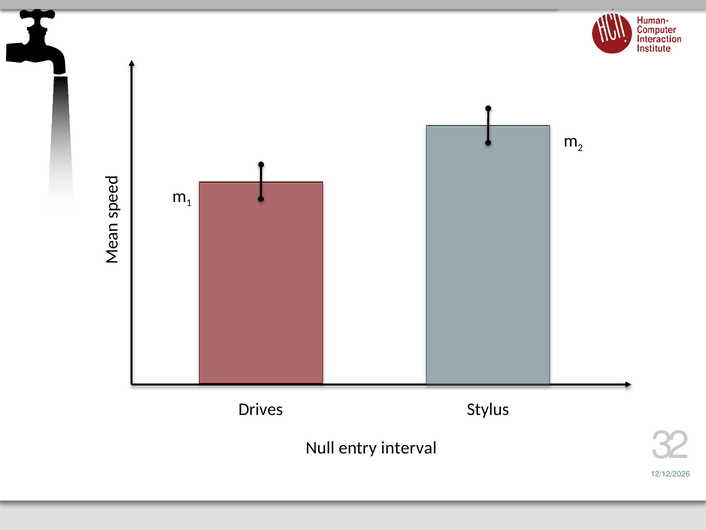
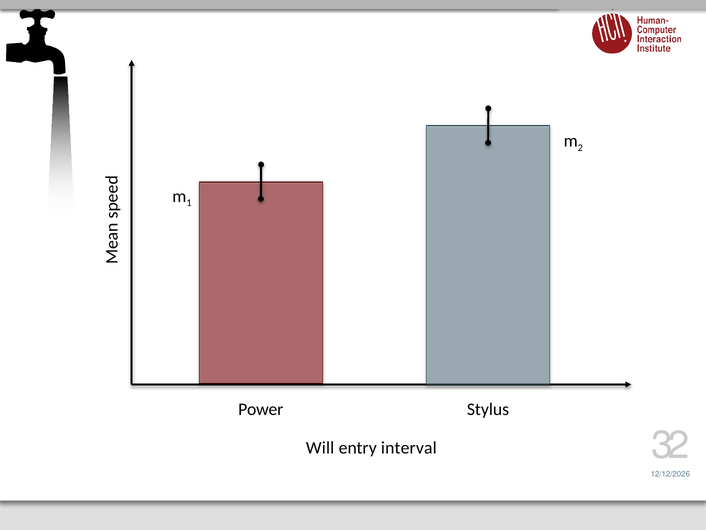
Drives: Drives -> Power (261, 409)
Null: Null -> Will (320, 447)
